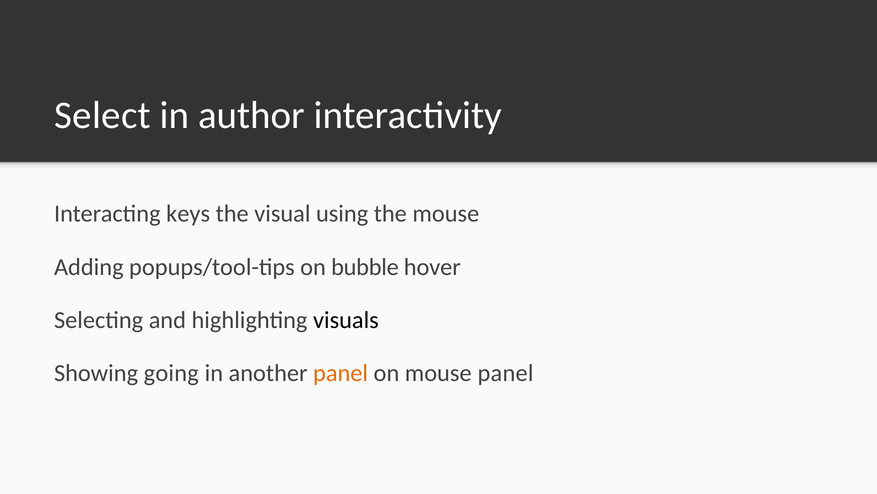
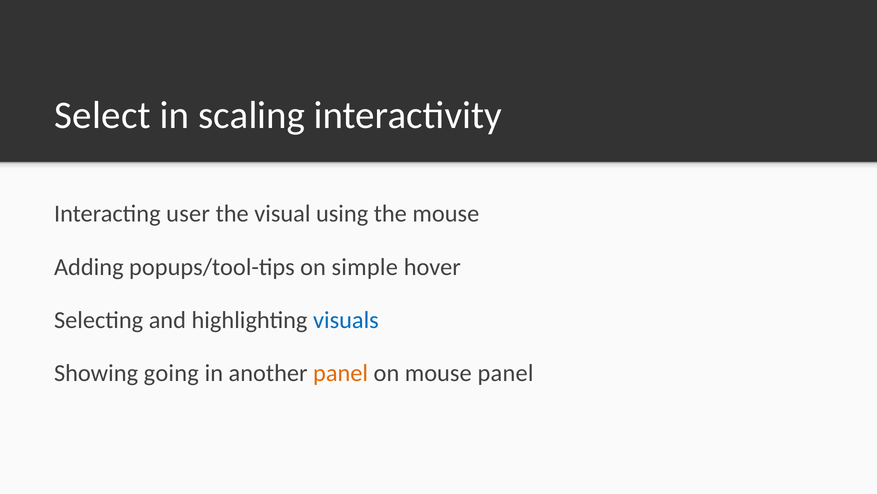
author: author -> scaling (252, 115)
keys: keys -> user (188, 214)
bubble: bubble -> simple (365, 267)
visuals colour: black -> blue (346, 320)
